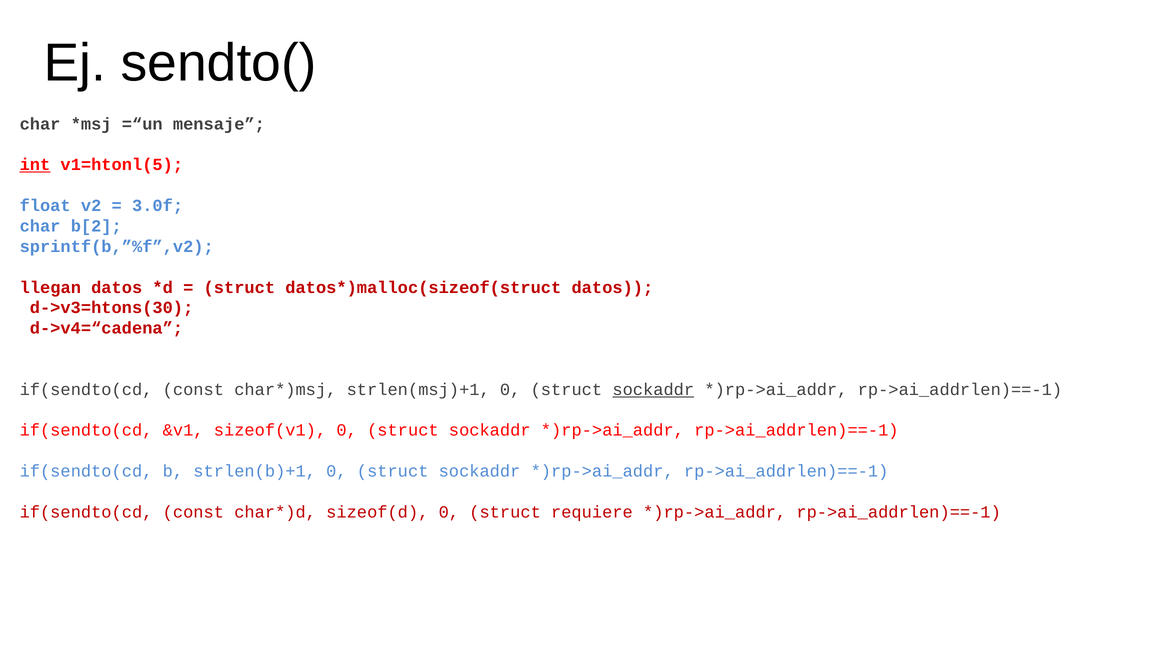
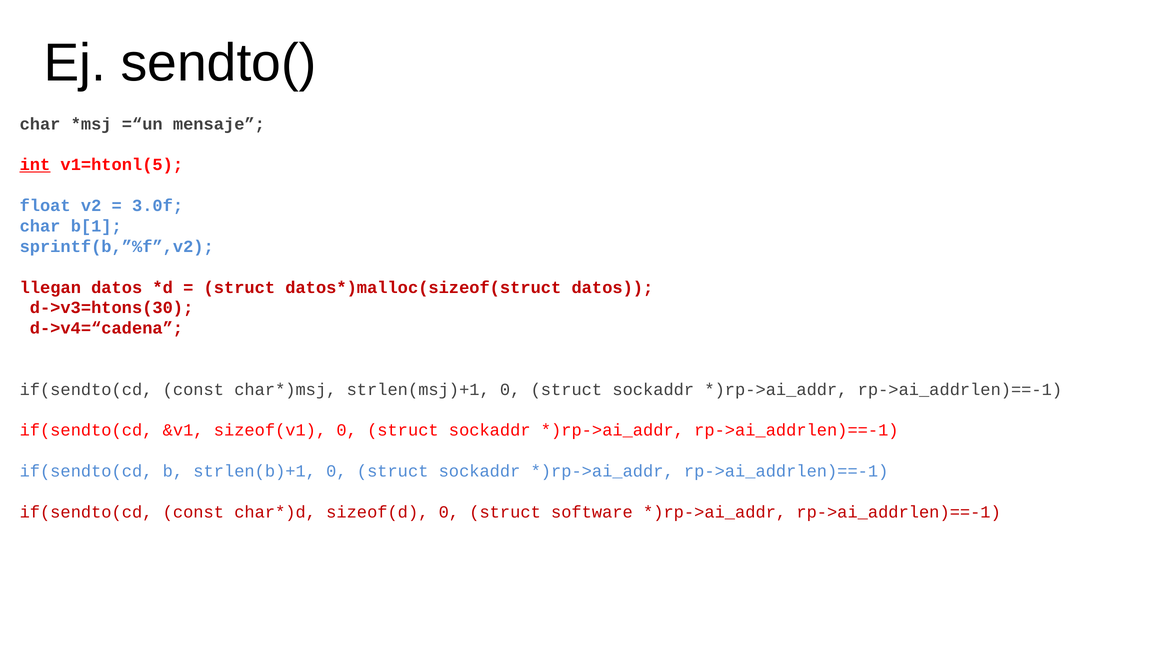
b[2: b[2 -> b[1 (96, 226)
sockaddr underline: present -> none (653, 389)
requiere: requiere -> software (592, 512)
